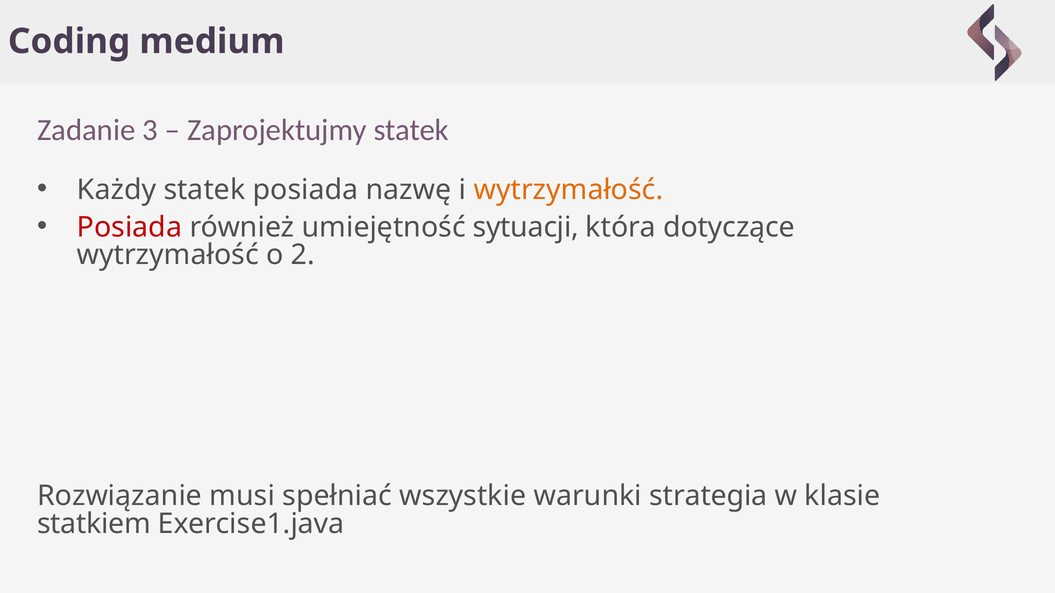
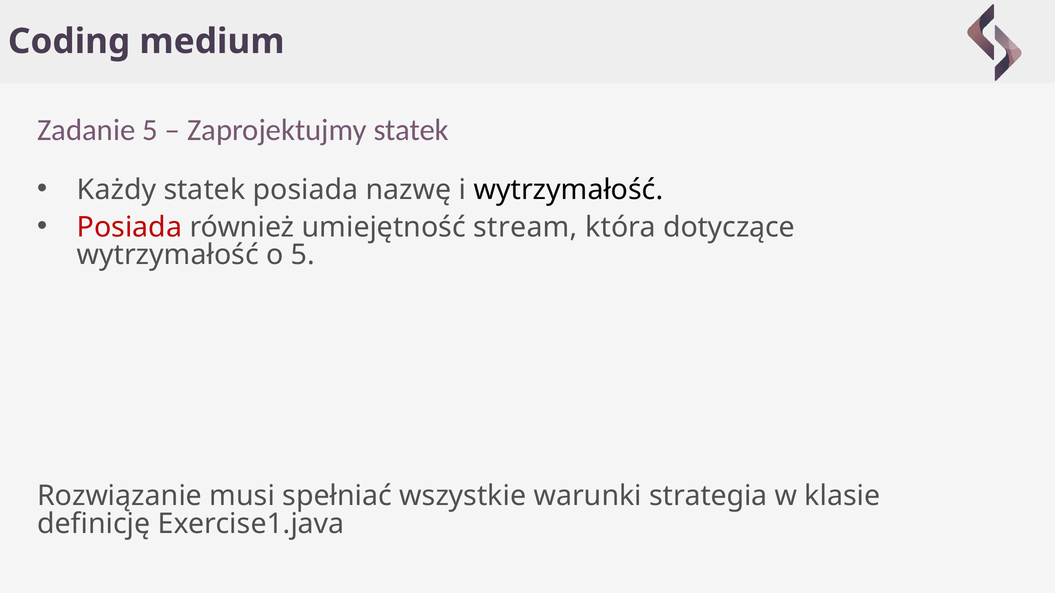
Zadanie 3: 3 -> 5 (150, 130)
wytrzymałość colour: orange -> black (568, 190)
sytuacji: sytuacji -> stream (525, 227)
o 2: 2 -> 5 (303, 255)
statkiem: statkiem -> definicję (94, 524)
